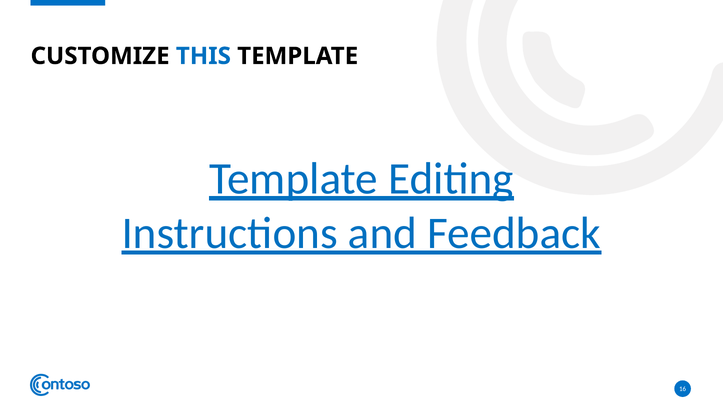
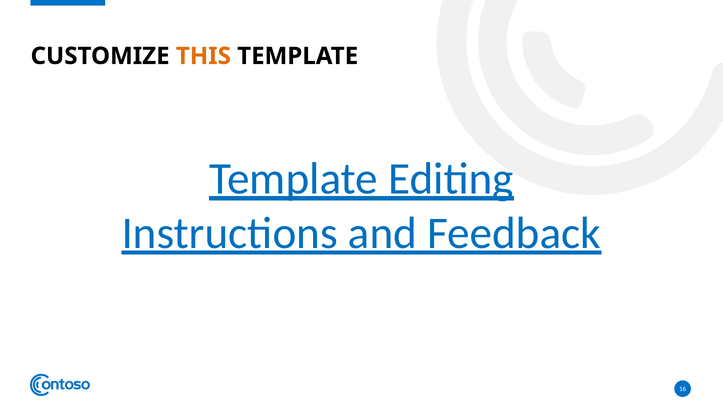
THIS colour: blue -> orange (203, 56)
